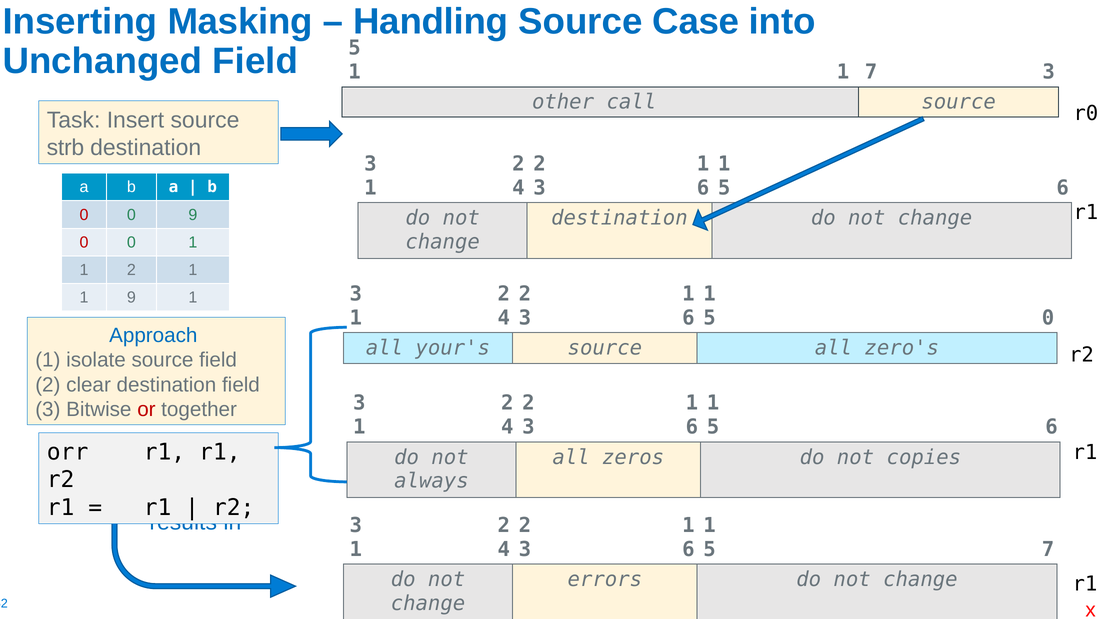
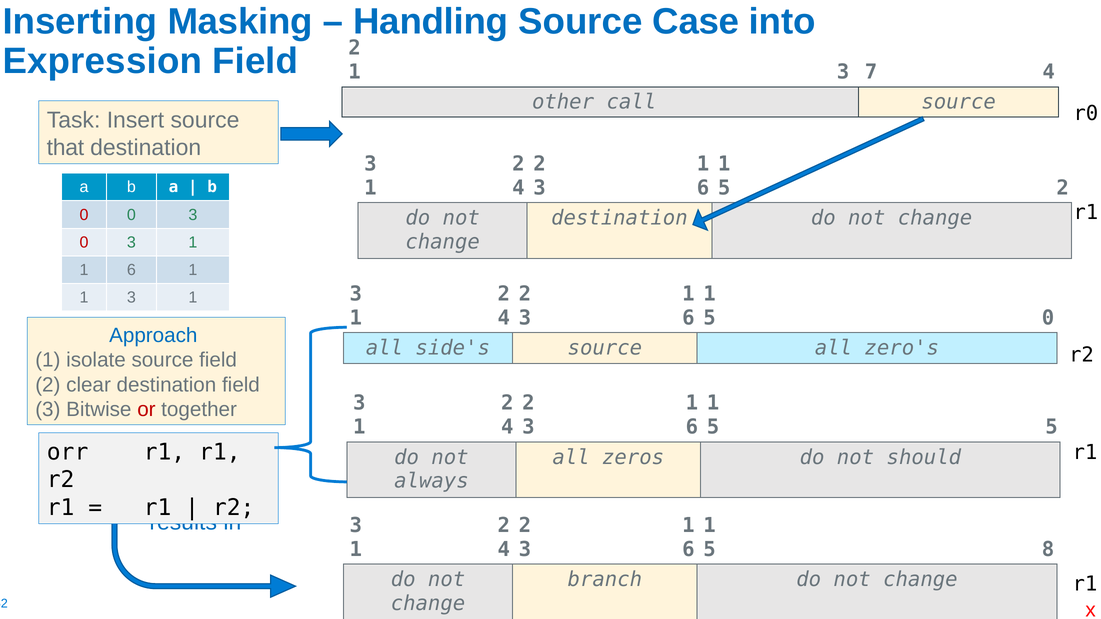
Unchanged: Unchanged -> Expression (102, 61)
5: 5 -> 2 (355, 48)
1: 1 -> 3 (843, 72)
7 3: 3 -> 4 (1049, 72)
strb: strb -> that (65, 148)
6: 6 -> 2 (1063, 188)
0 0 9: 9 -> 3 (193, 215)
0: 0 -> 3 (131, 242)
2: 2 -> 6 (131, 270)
9: 9 -> 3 (131, 298)
your's: your's -> side's (453, 348)
6: 6 -> 5 (1051, 427)
copies: copies -> should (924, 457)
5 7: 7 -> 8 (1048, 550)
errors: errors -> branch (605, 580)
